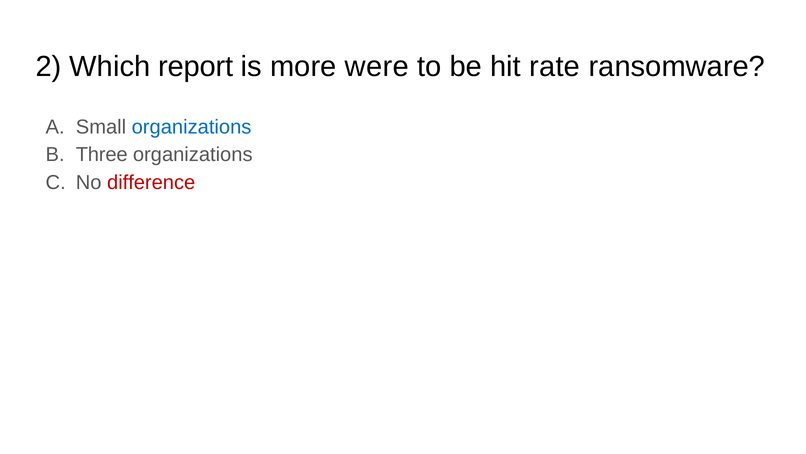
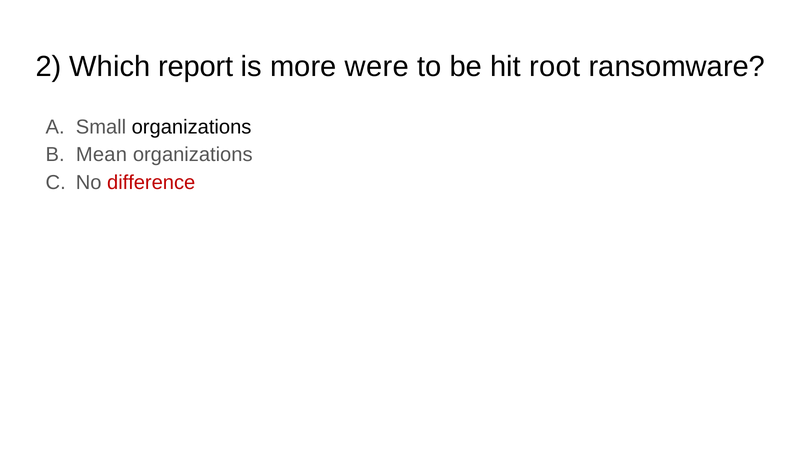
rate: rate -> root (555, 67)
organizations colour: blue -> black (192, 127)
Three: Three -> Mean (101, 155)
